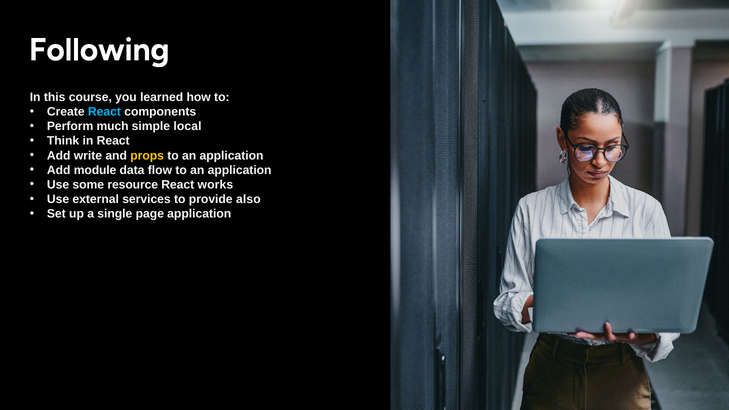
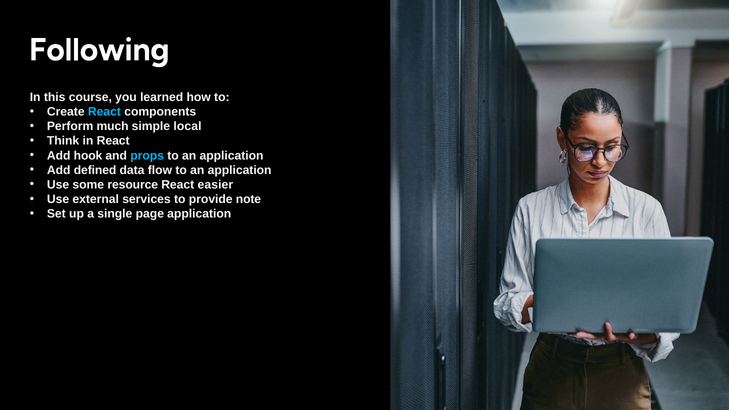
write: write -> hook (88, 156)
props colour: yellow -> light blue (147, 156)
module: module -> defined (95, 170)
works: works -> easier (215, 185)
also: also -> note (248, 199)
